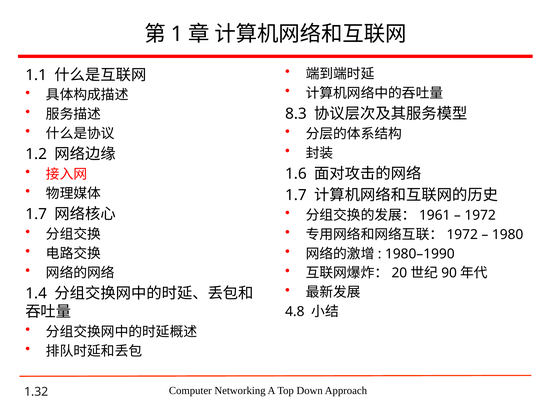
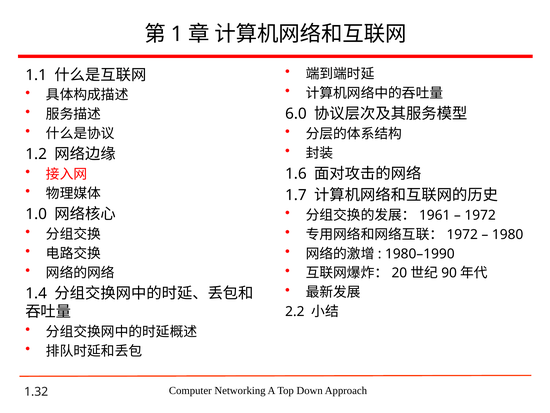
8.3: 8.3 -> 6.0 (296, 114)
1.7: 1.7 -> 1.0 (36, 214)
4.8: 4.8 -> 2.2 (295, 311)
